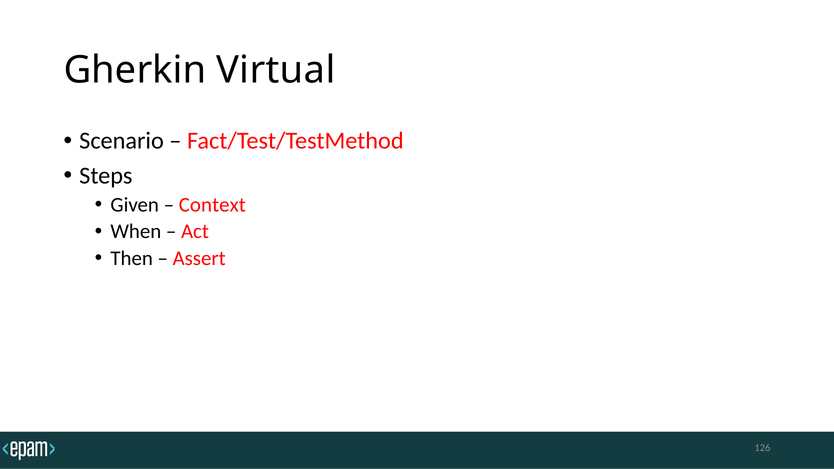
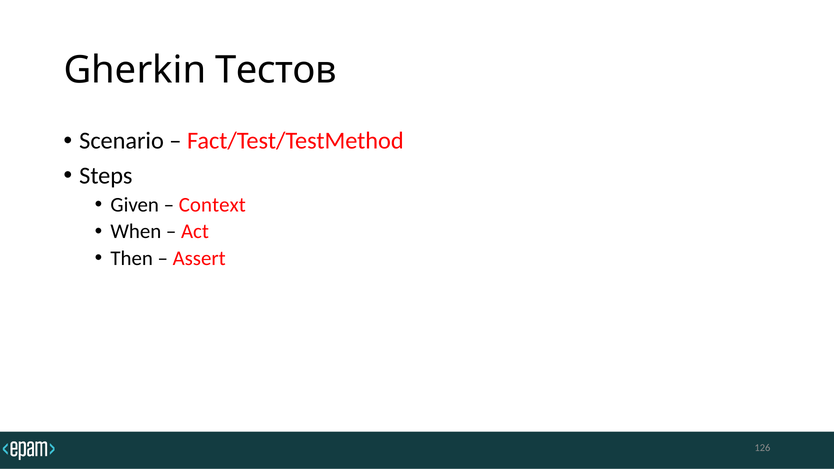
Virtual: Virtual -> Тестов (276, 70)
